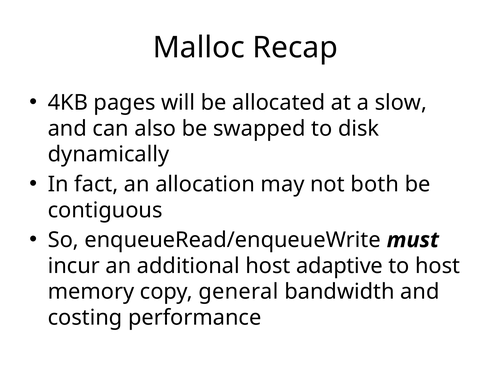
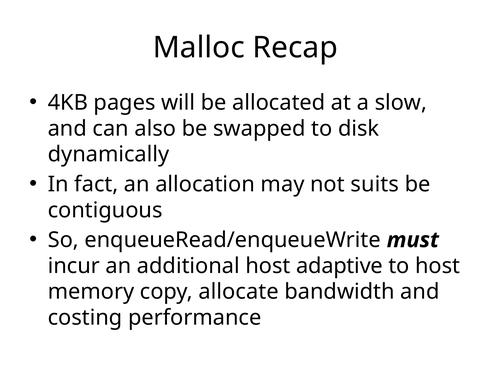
both: both -> suits (375, 184)
general: general -> allocate (239, 292)
